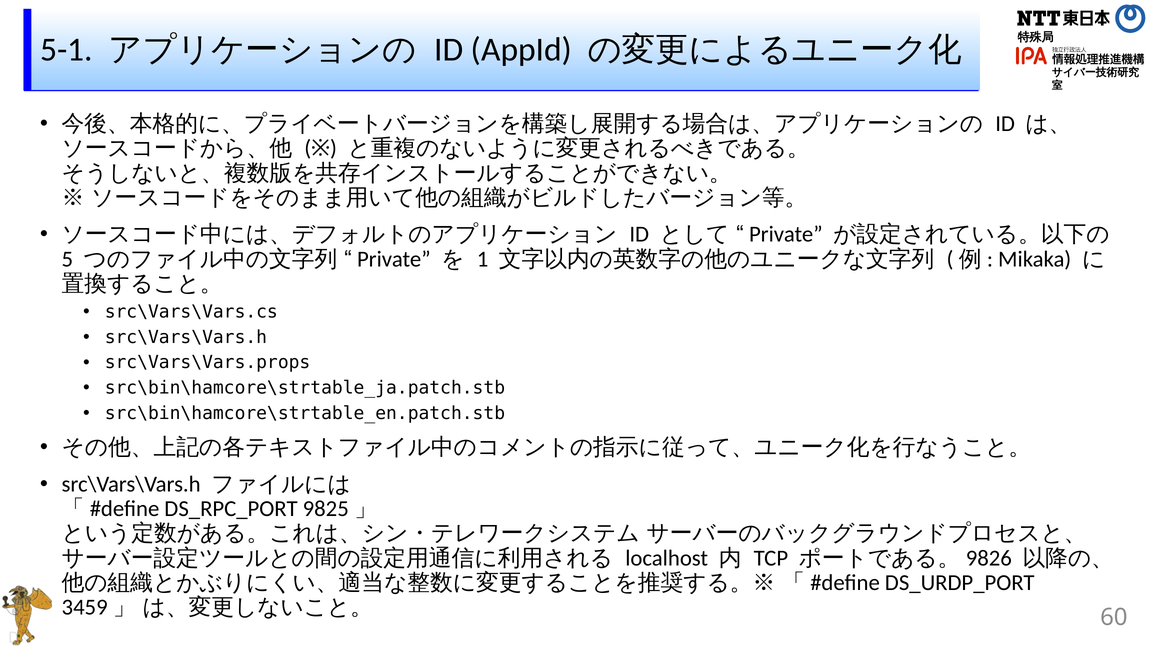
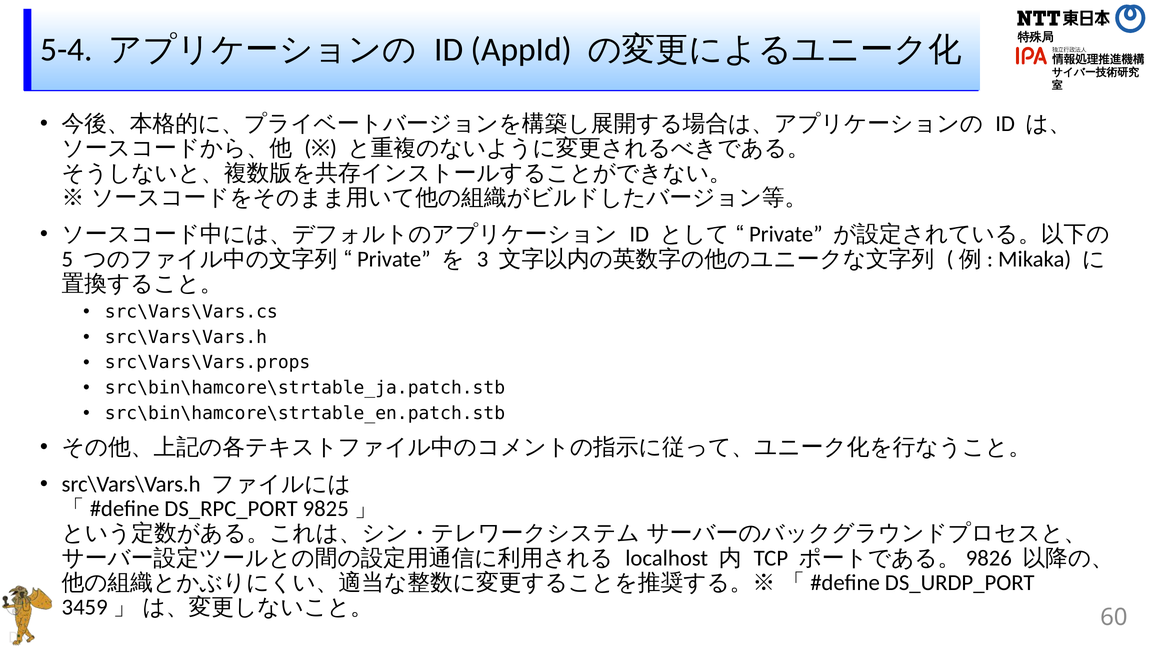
5-1: 5-1 -> 5-4 (66, 49)
1: 1 -> 3 (483, 259)
